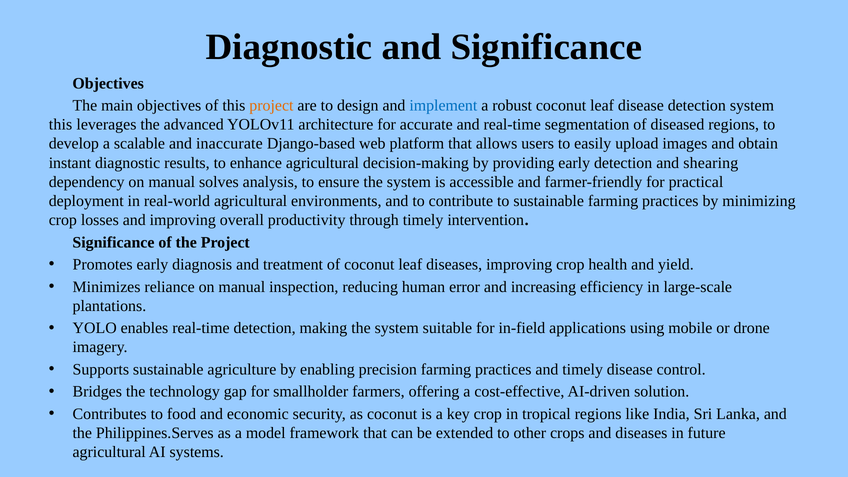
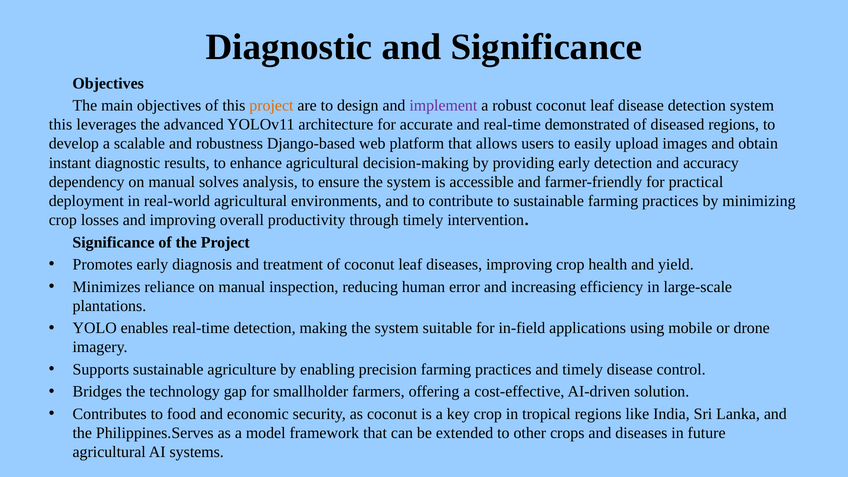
implement colour: blue -> purple (443, 106)
segmentation: segmentation -> demonstrated (587, 125)
inaccurate: inaccurate -> robustness (229, 144)
shearing: shearing -> accuracy (711, 163)
